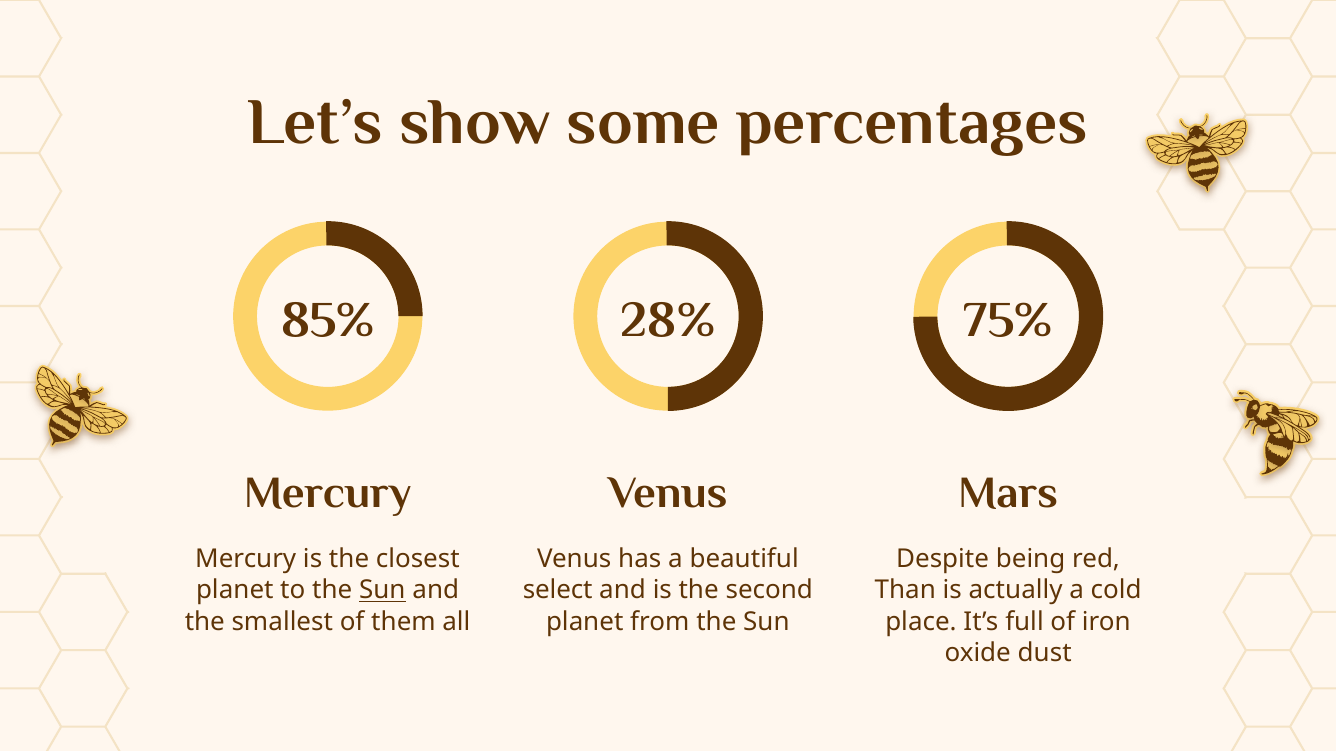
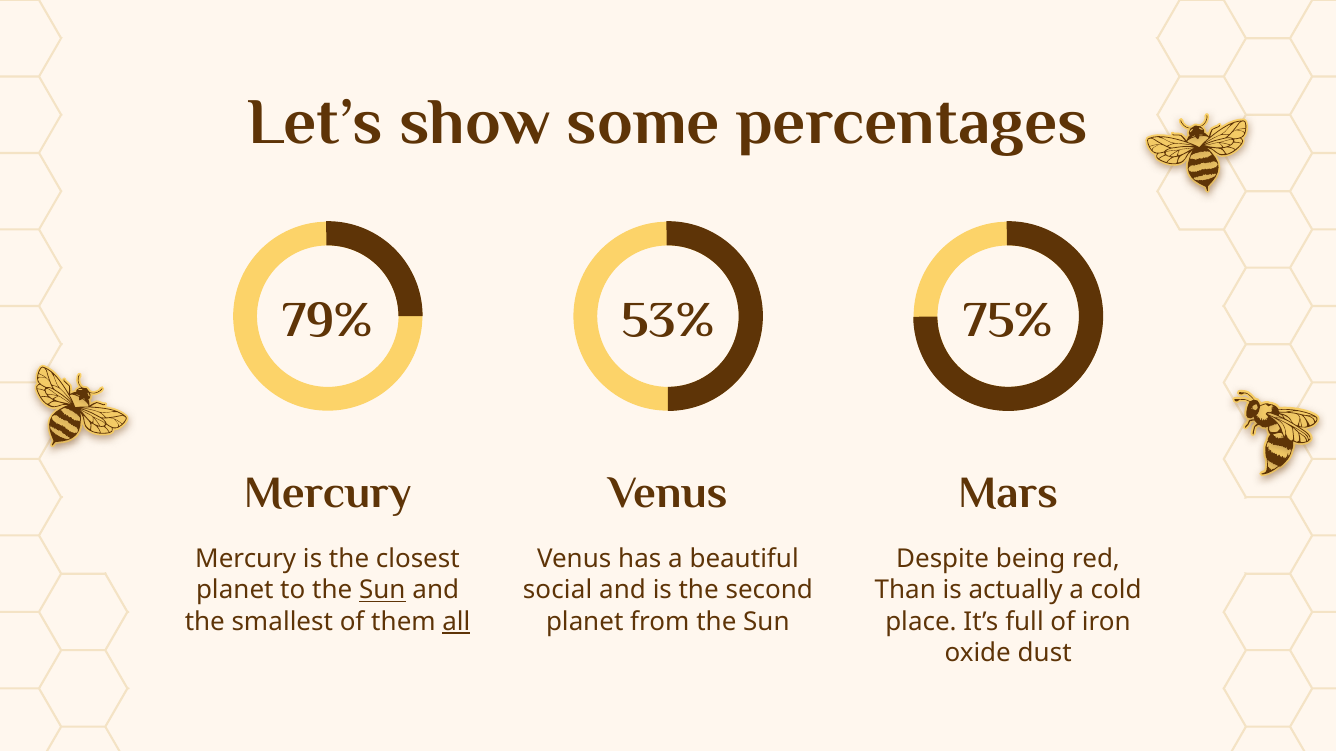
85%: 85% -> 79% (327, 320)
28%: 28% -> 53% (668, 320)
select: select -> social (558, 591)
all underline: none -> present (456, 622)
